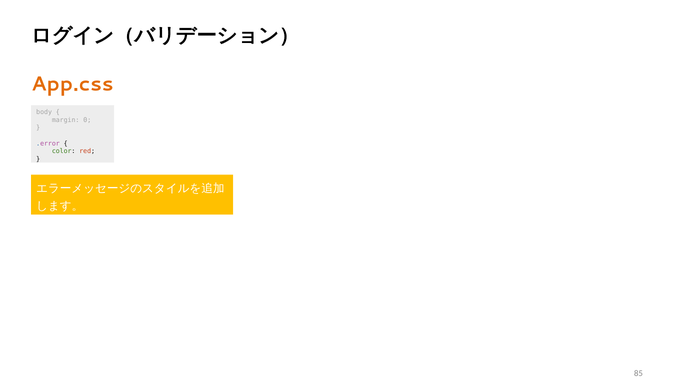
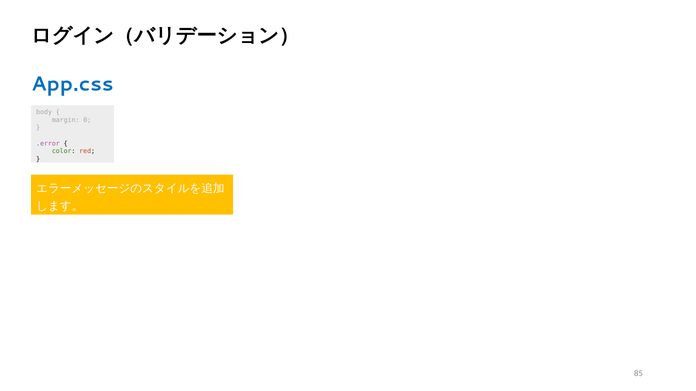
App.css colour: orange -> blue (72, 84)
